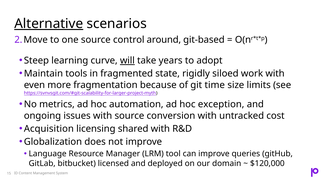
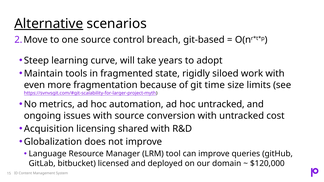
around: around -> breach (164, 40)
will underline: present -> none (127, 61)
hoc exception: exception -> untracked (221, 104)
